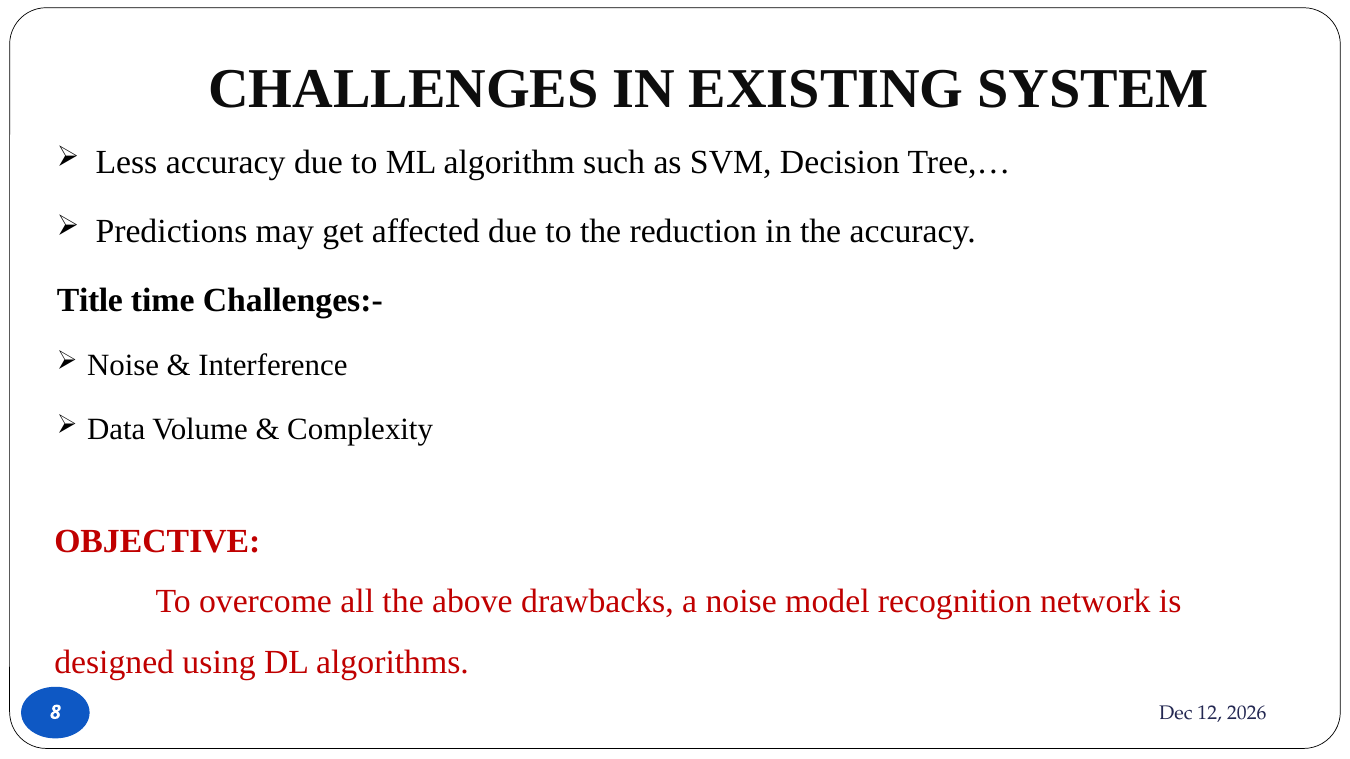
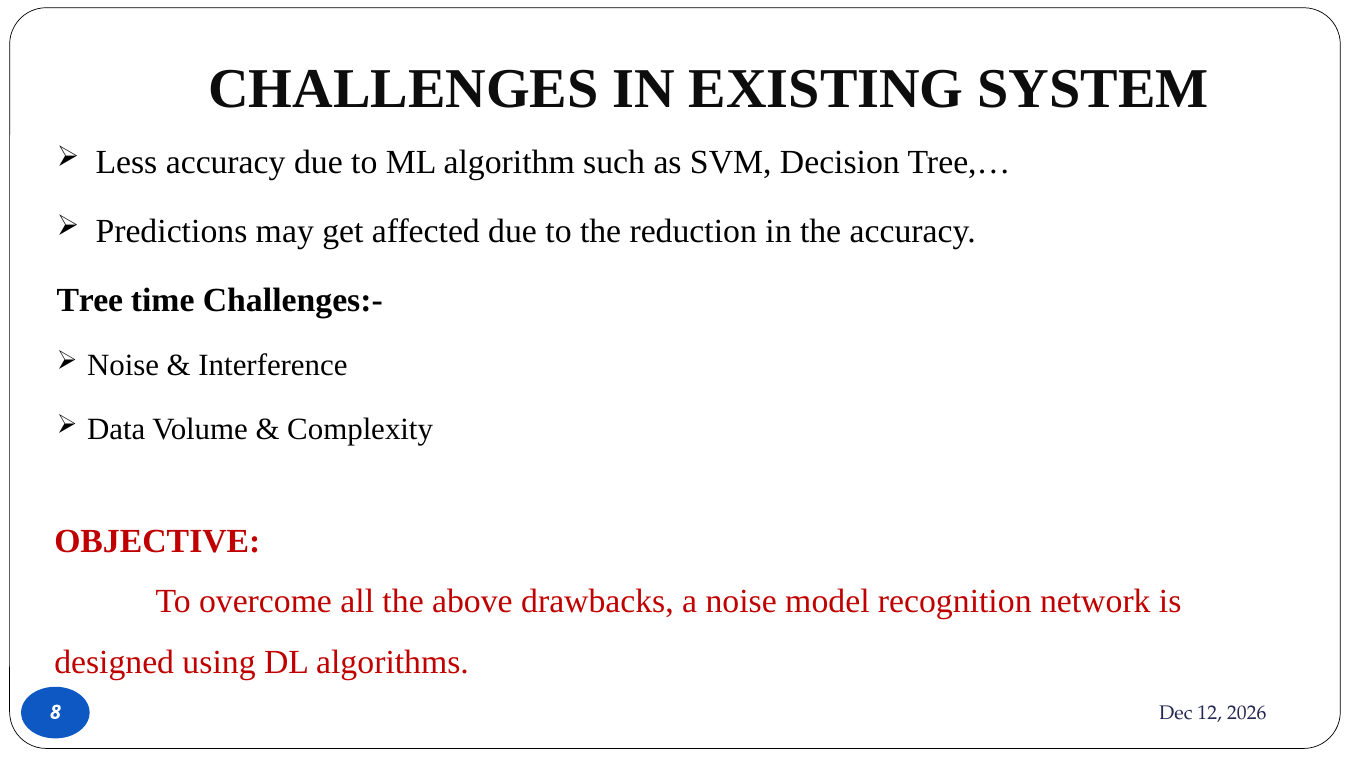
Title: Title -> Tree (90, 300)
